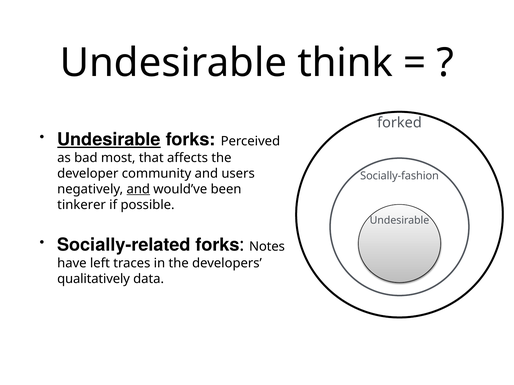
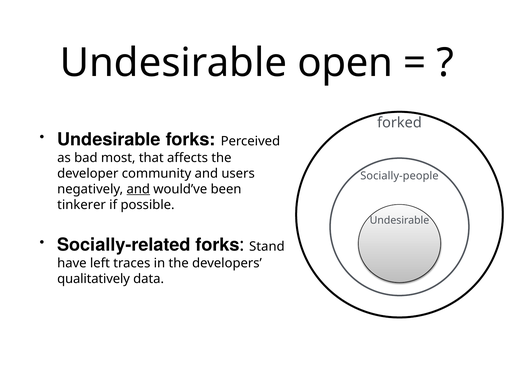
think: think -> open (345, 63)
Undesirable underline: present -> none (109, 140)
Socially-fashion: Socially-fashion -> Socially-people (399, 176)
Notes: Notes -> Stand (267, 247)
